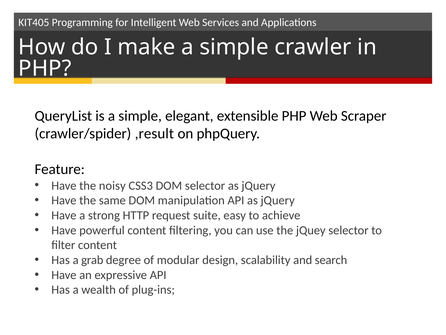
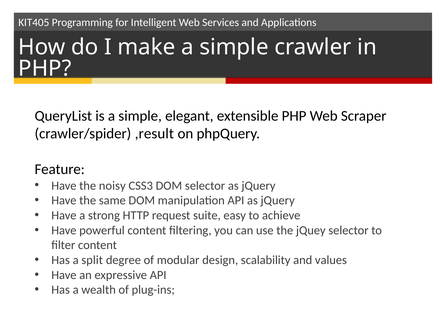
grab: grab -> split (92, 260)
search: search -> values (331, 260)
